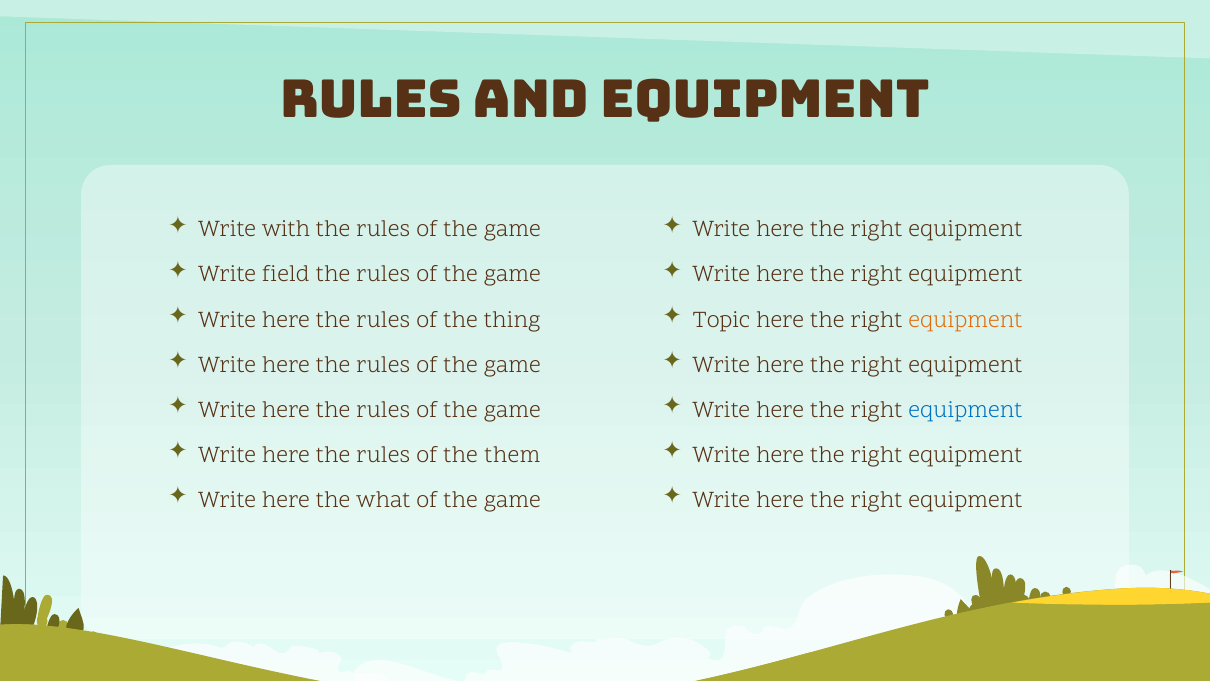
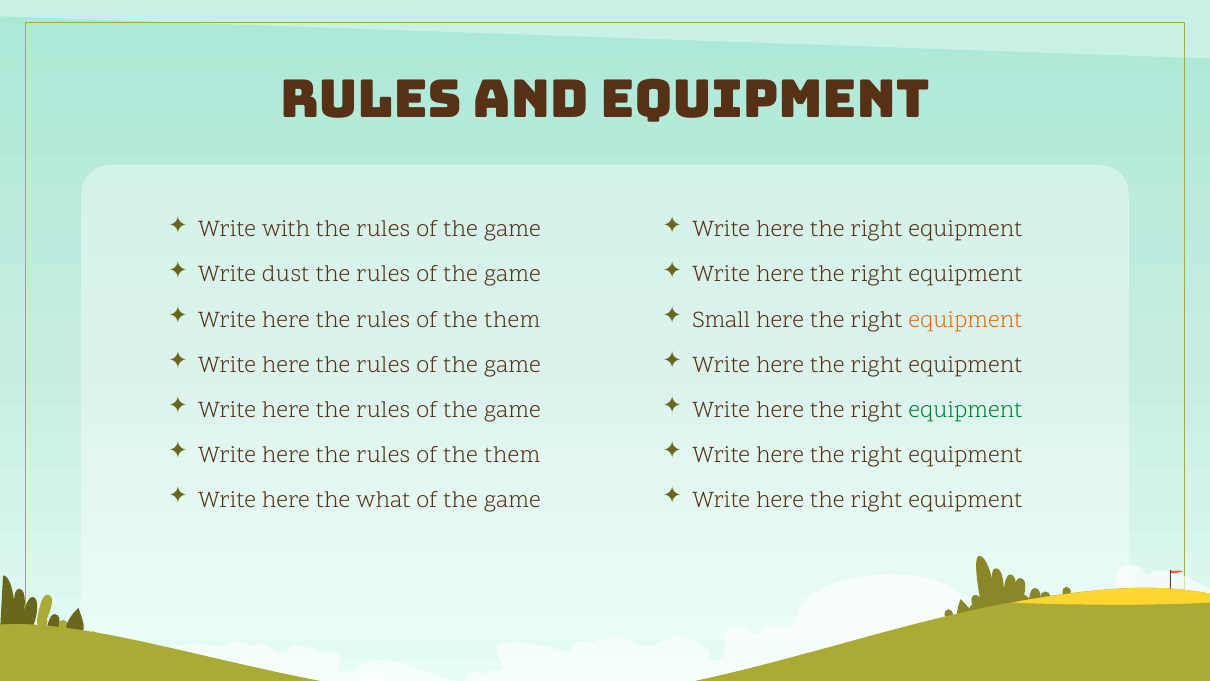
field: field -> dust (286, 274)
thing: thing -> them (512, 319)
Topic: Topic -> Small (721, 319)
equipment colour: blue -> green (965, 409)
